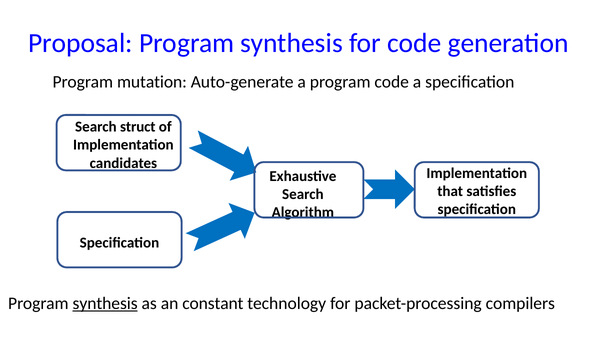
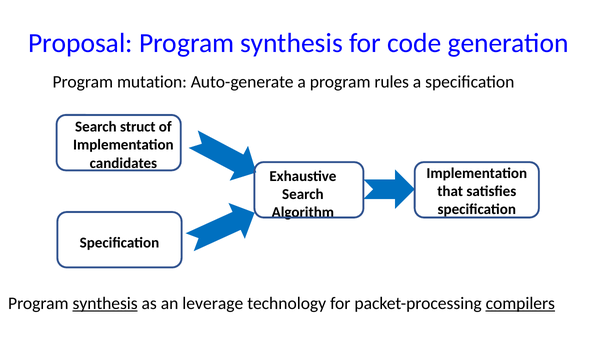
program code: code -> rules (392, 82)
constant: constant -> leverage (213, 303)
compilers underline: none -> present (520, 303)
